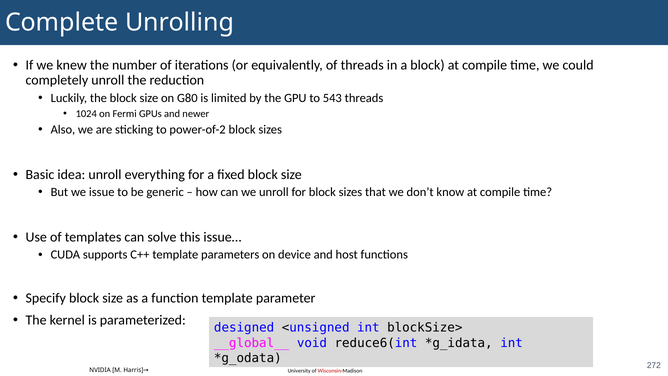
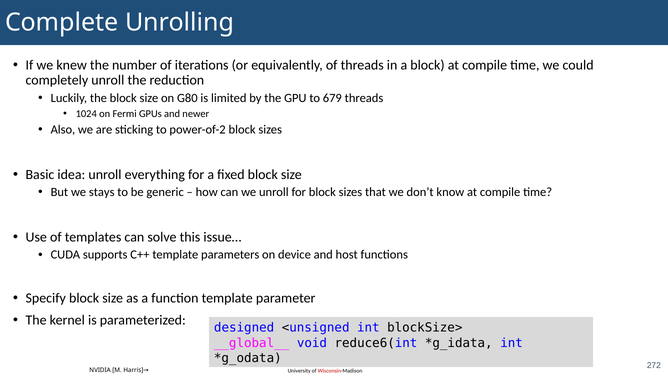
543: 543 -> 679 (332, 98)
issue: issue -> stays (102, 192)
